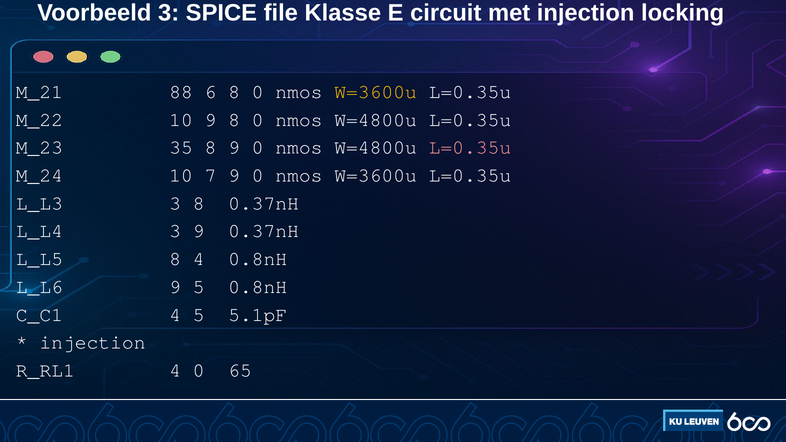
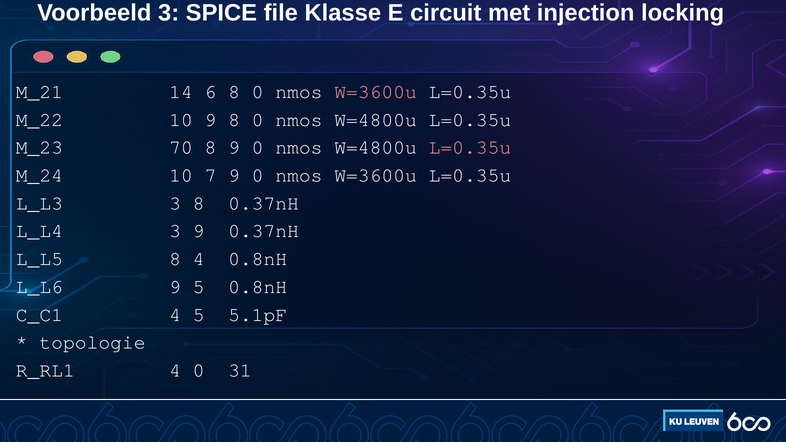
88: 88 -> 14 (181, 92)
W=3600u colour: yellow -> pink (376, 92)
35: 35 -> 70 (181, 148)
injection: injection -> topologie (92, 342)
65: 65 -> 31 (240, 370)
